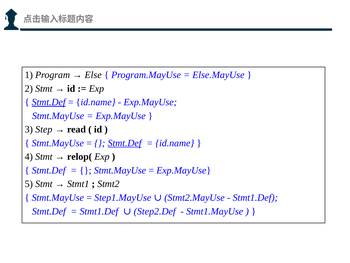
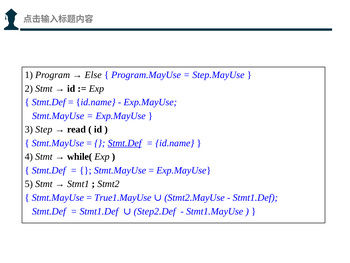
Else.MayUse: Else.MayUse -> Step.MayUse (218, 75)
Stmt.Def underline: present -> none (49, 102)
relop(: relop( -> while( (80, 156)
Step1.MayUse: Step1.MayUse -> True1.MayUse (123, 197)
